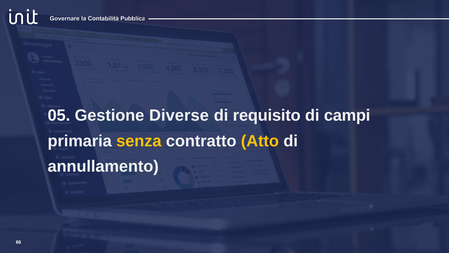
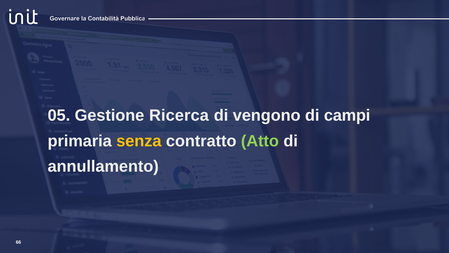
Diverse: Diverse -> Ricerca (179, 115)
requisito: requisito -> vengono (267, 115)
Atto colour: yellow -> light green (260, 141)
